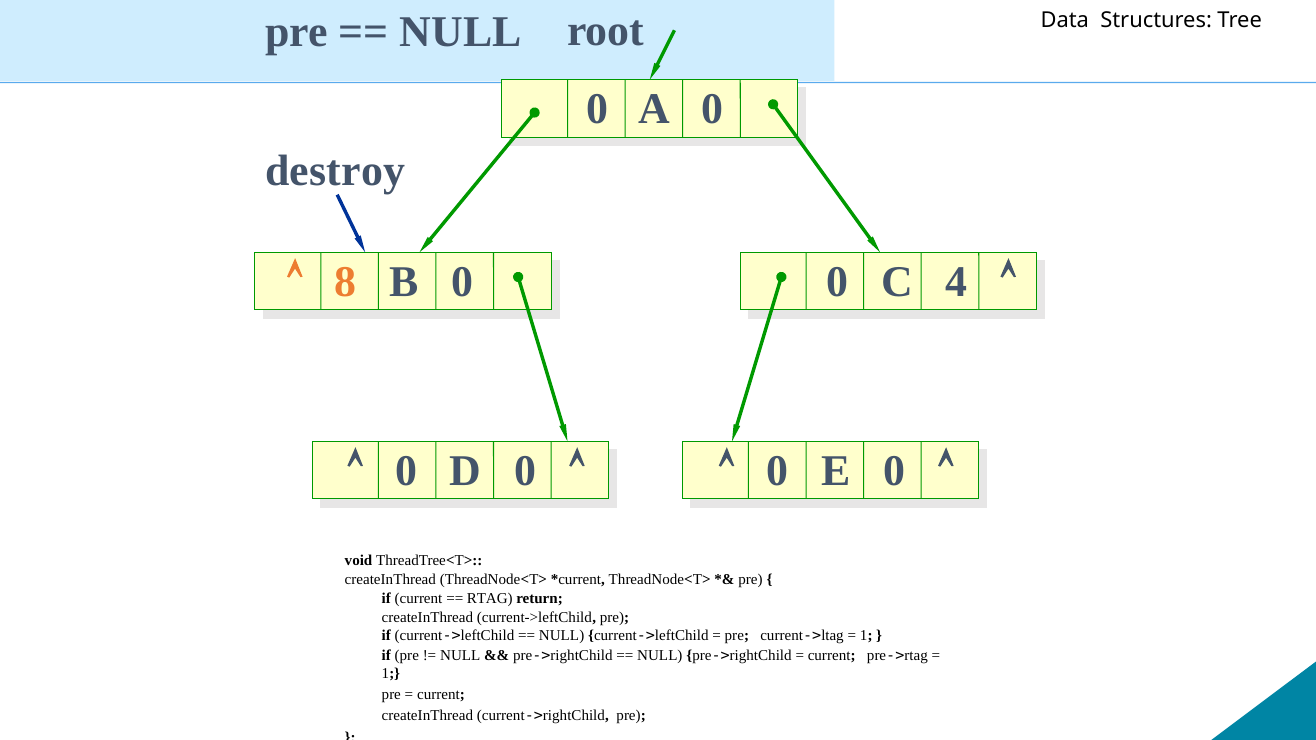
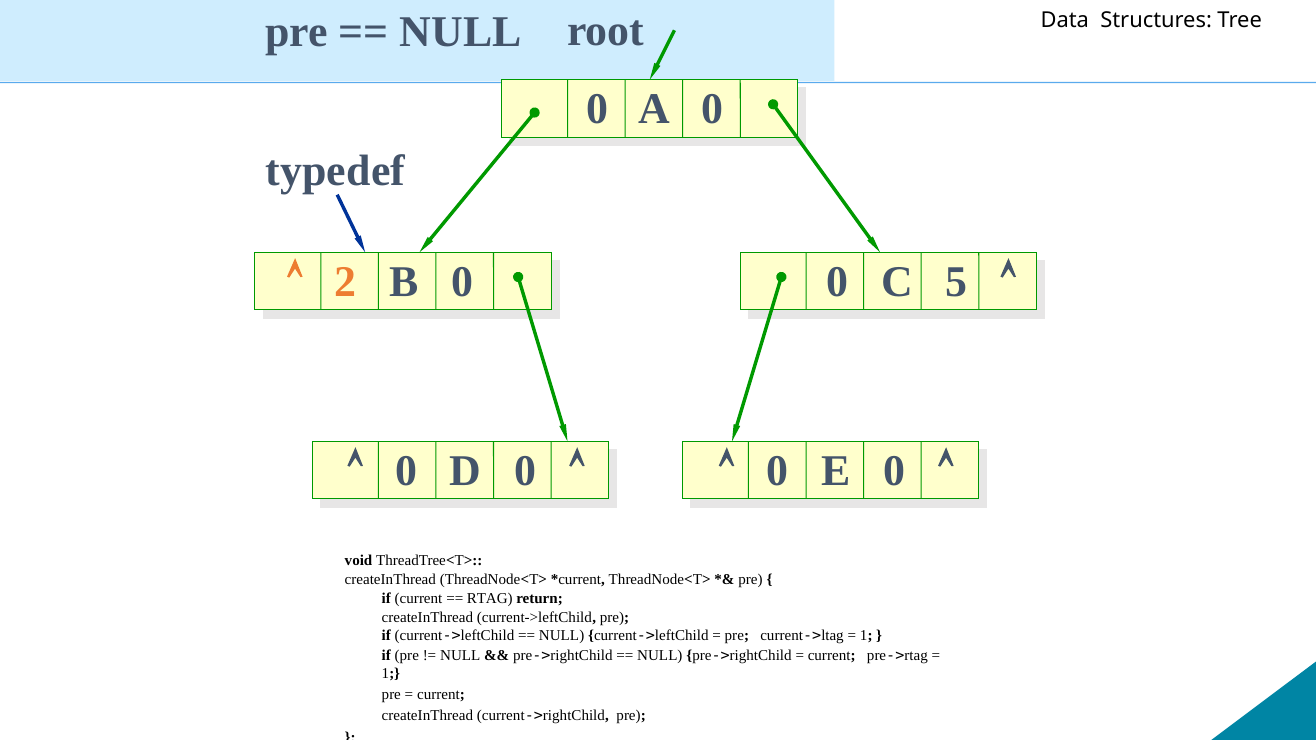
destroy: destroy -> typedef (335, 172)
8: 8 -> 2 (346, 282)
4: 4 -> 5 (957, 282)
